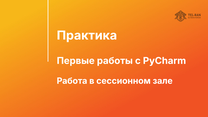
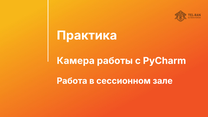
Первые: Первые -> Камера (76, 61)
